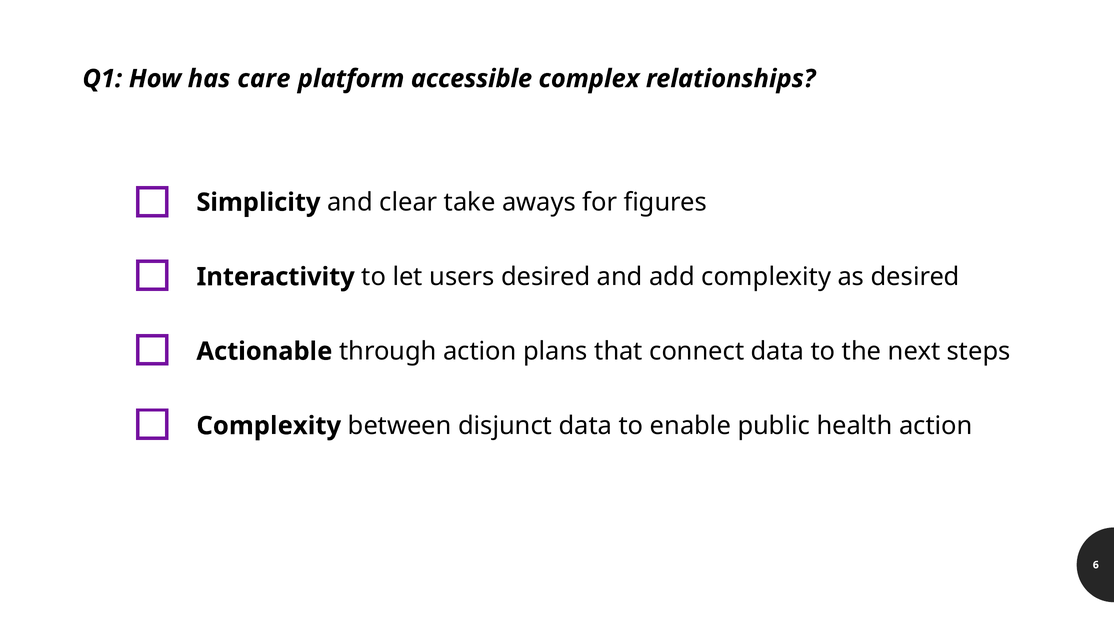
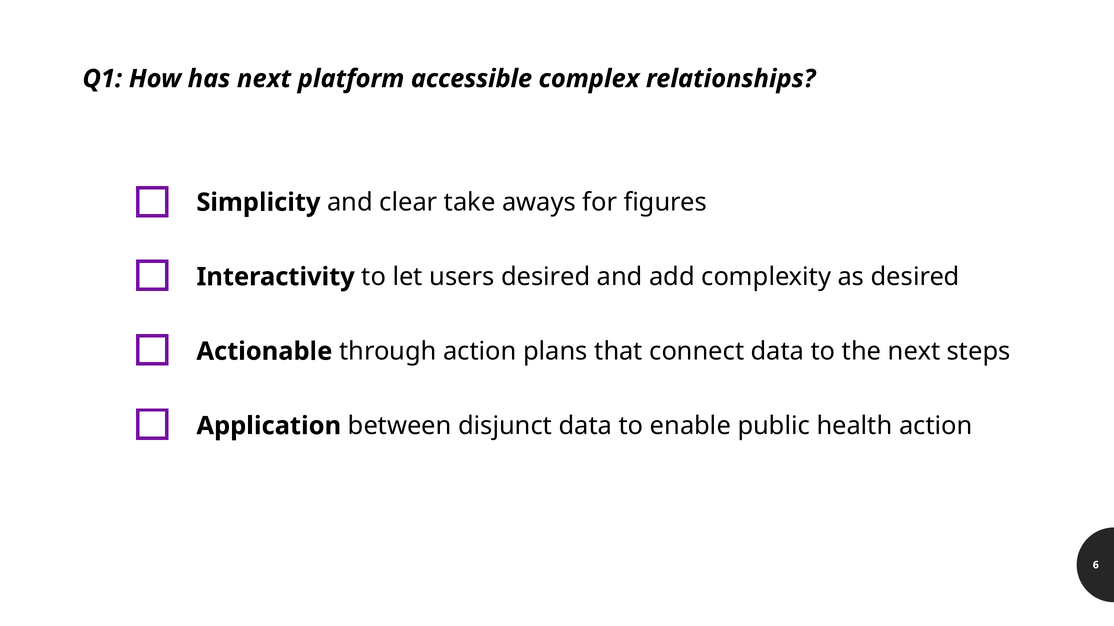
has care: care -> next (264, 79)
Complexity: Complexity -> Application (269, 426)
